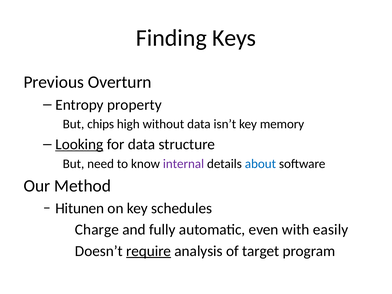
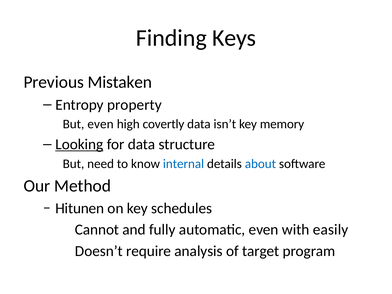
Overturn: Overturn -> Mistaken (120, 82)
But chips: chips -> even (100, 124)
without: without -> covertly (163, 124)
internal colour: purple -> blue (184, 164)
Charge: Charge -> Cannot (97, 230)
require underline: present -> none (149, 251)
